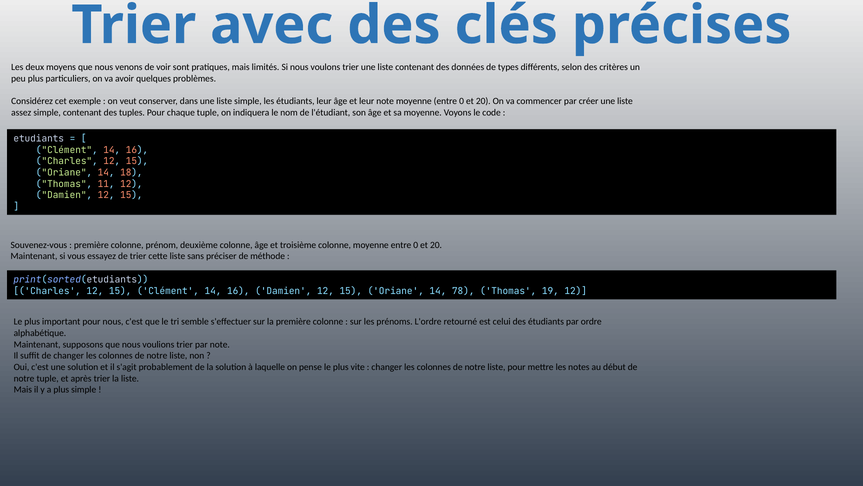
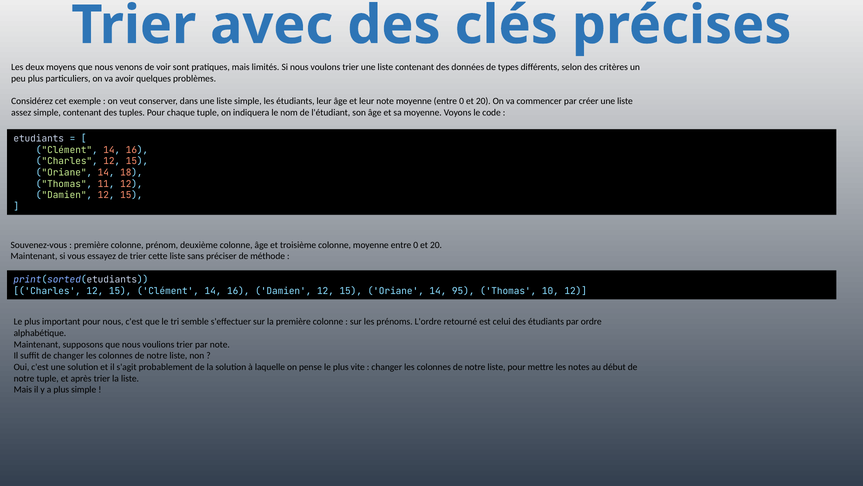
78: 78 -> 95 (463, 291)
19: 19 -> 10 (550, 291)
